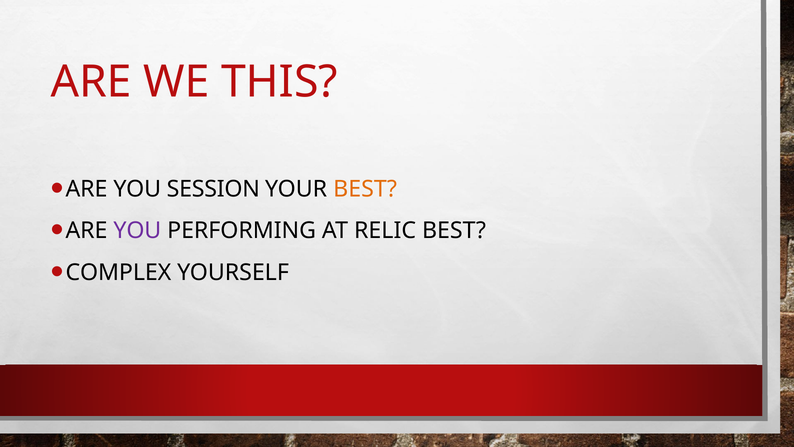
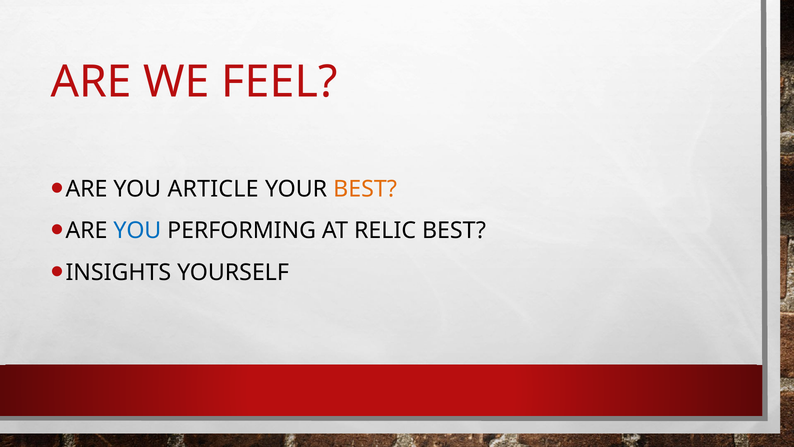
THIS: THIS -> FEEL (279, 82)
SESSION: SESSION -> ARTICLE (213, 189)
YOU colour: purple -> blue (137, 231)
COMPLEX: COMPLEX -> INSIGHTS (118, 272)
